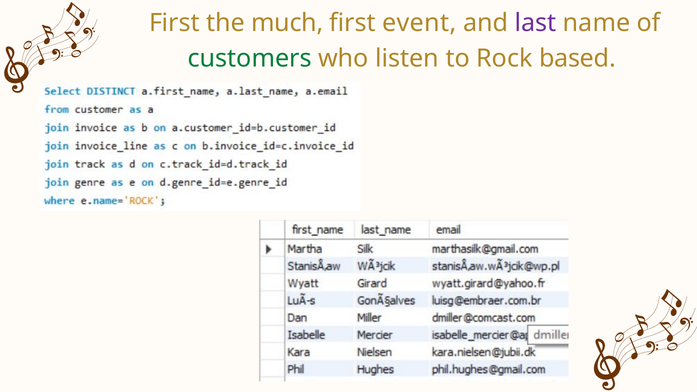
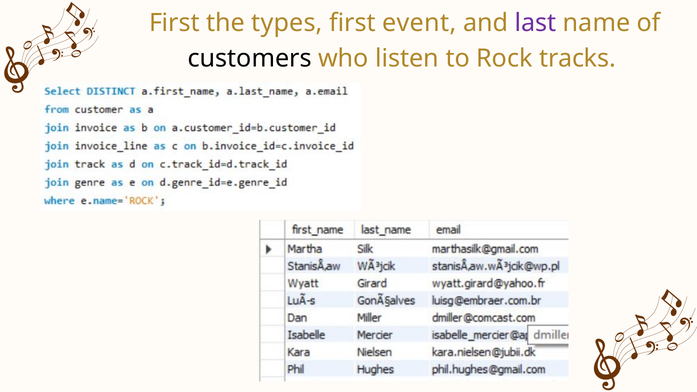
much: much -> types (287, 23)
customers colour: green -> black (250, 58)
based: based -> tracks (577, 58)
